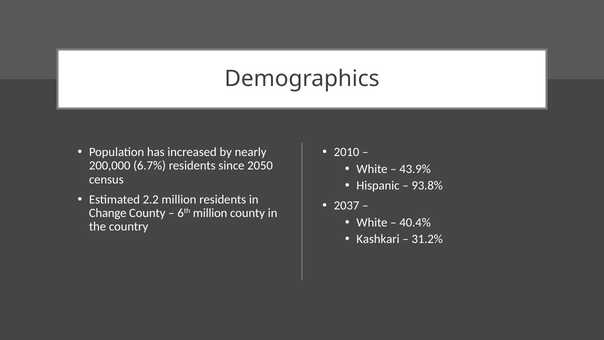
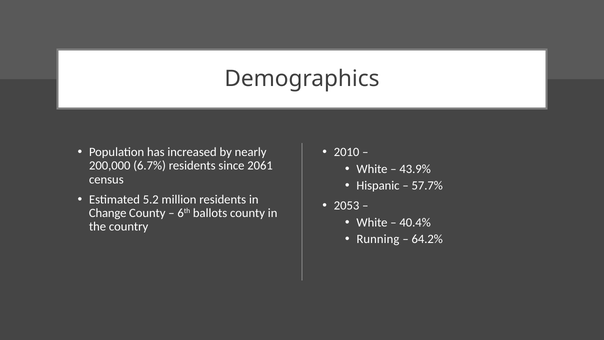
2050: 2050 -> 2061 (260, 166)
93.8%: 93.8% -> 57.7% (427, 186)
2.2: 2.2 -> 5.2 (151, 199)
2037: 2037 -> 2053 (347, 205)
6th million: million -> ballots (210, 213)
Kashkari: Kashkari -> Running (378, 239)
31.2%: 31.2% -> 64.2% (427, 239)
